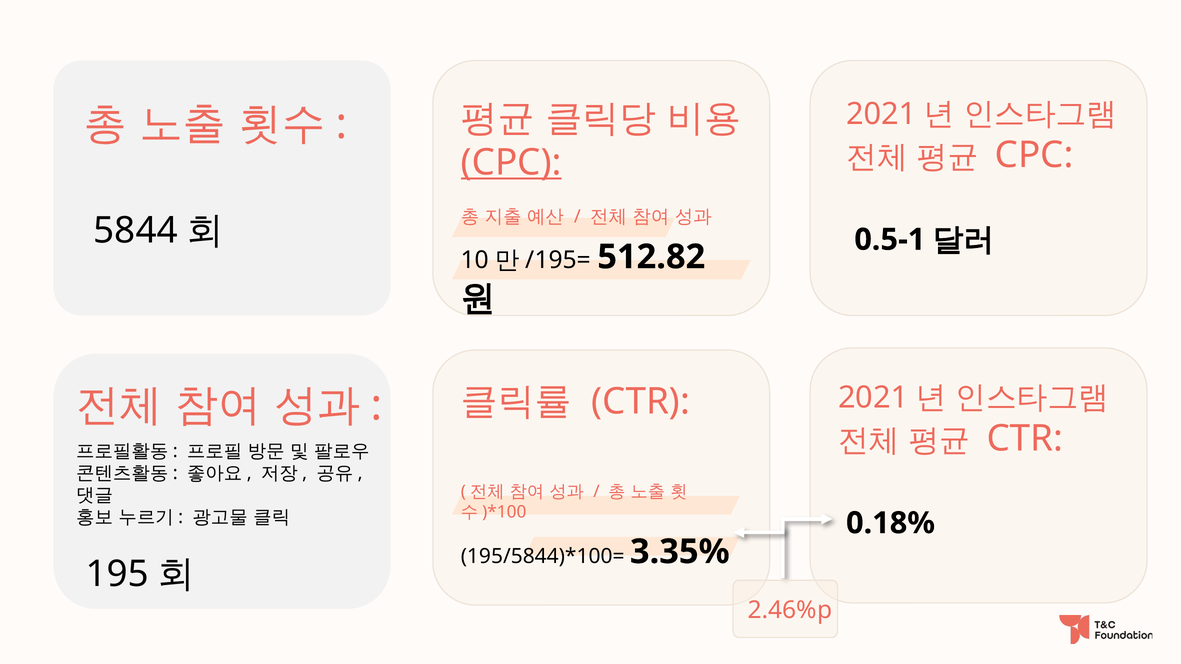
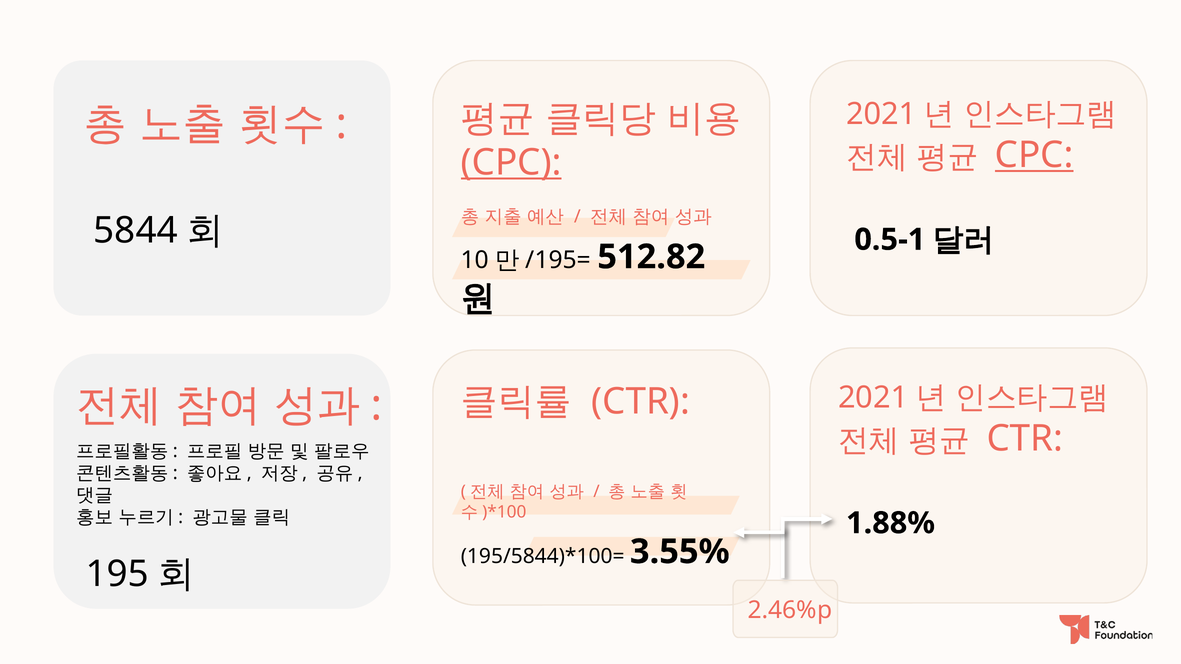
CPC underline: none -> present (1034, 155)
0.18%: 0.18% -> 1.88% (891, 523)
3.35%: 3.35% -> 3.55% (680, 552)
